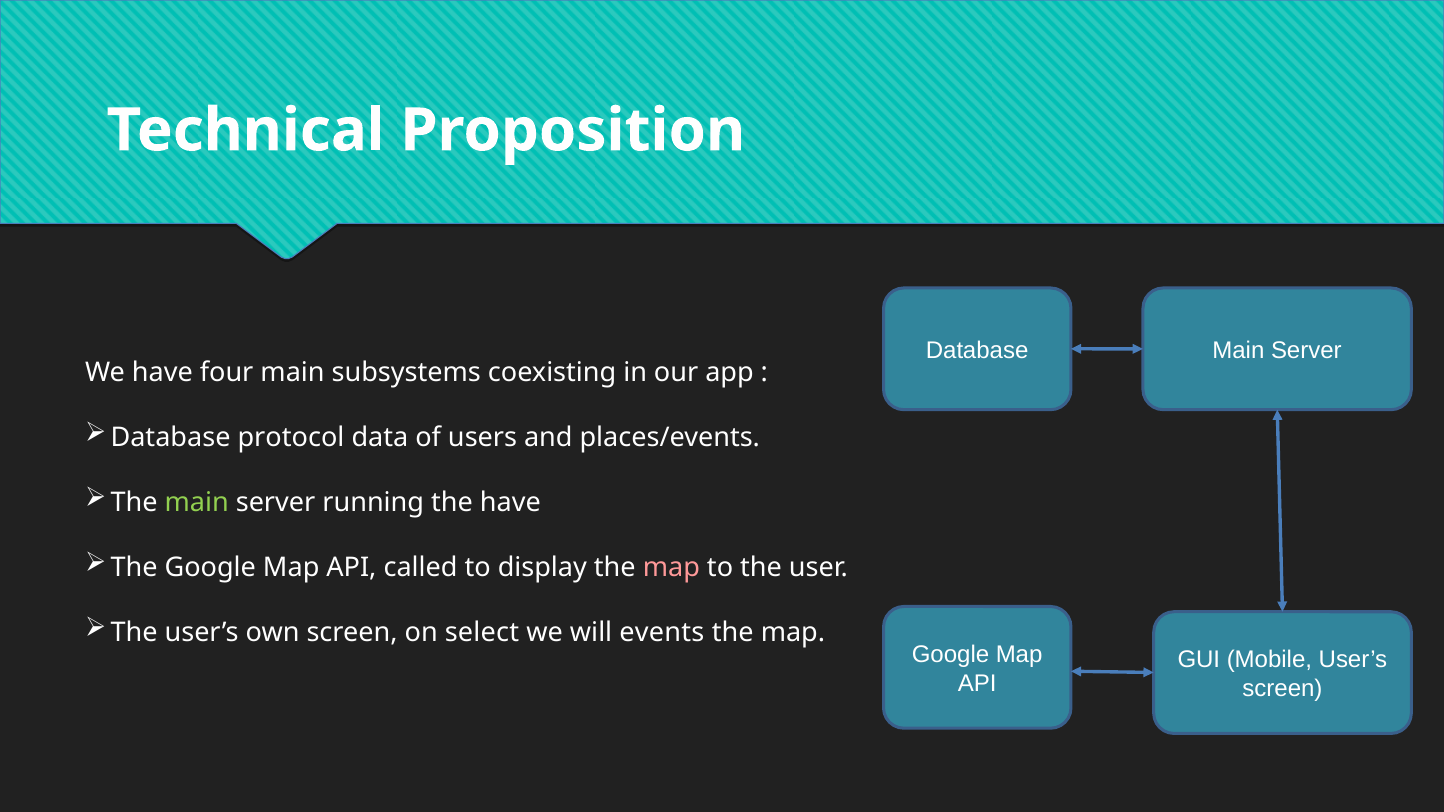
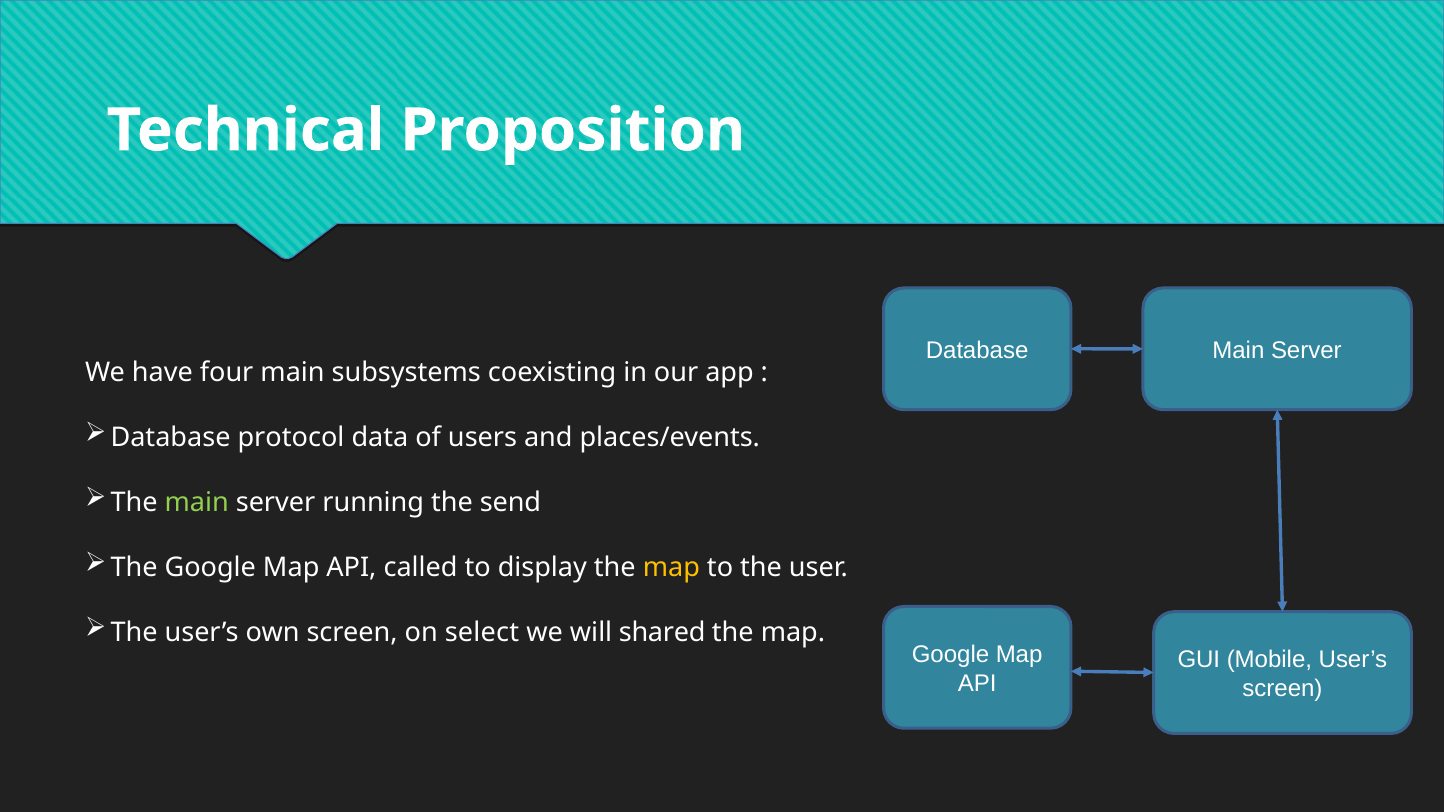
the have: have -> send (510, 502)
map colour: pink -> yellow (671, 567)
events: events -> shared (662, 632)
